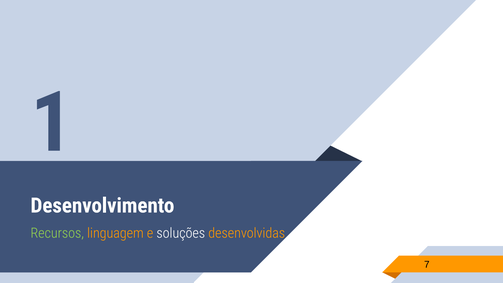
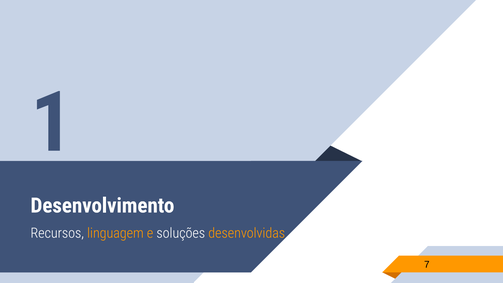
Recursos colour: light green -> white (57, 233)
